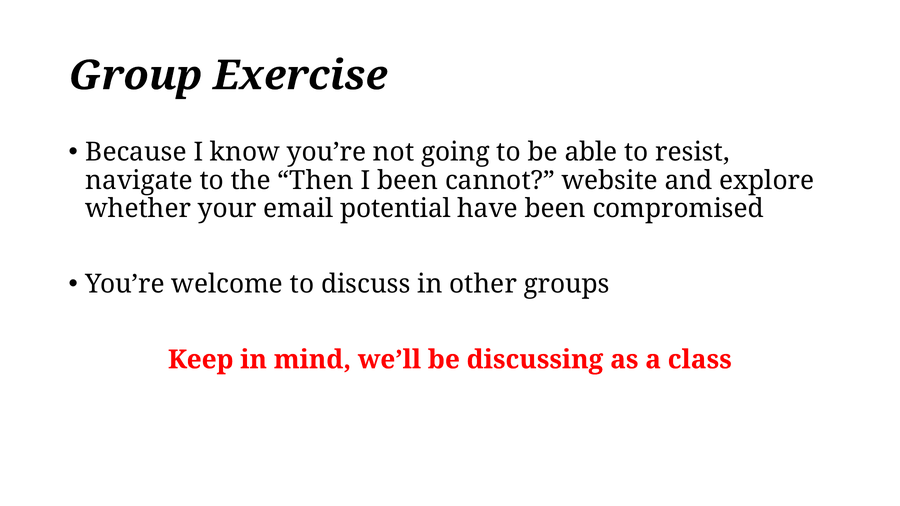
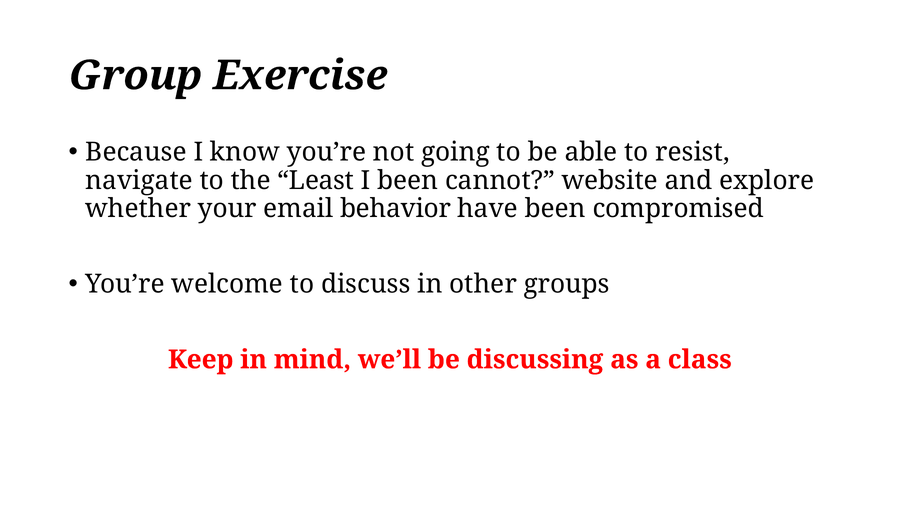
Then: Then -> Least (316, 181)
potential: potential -> behavior (396, 209)
